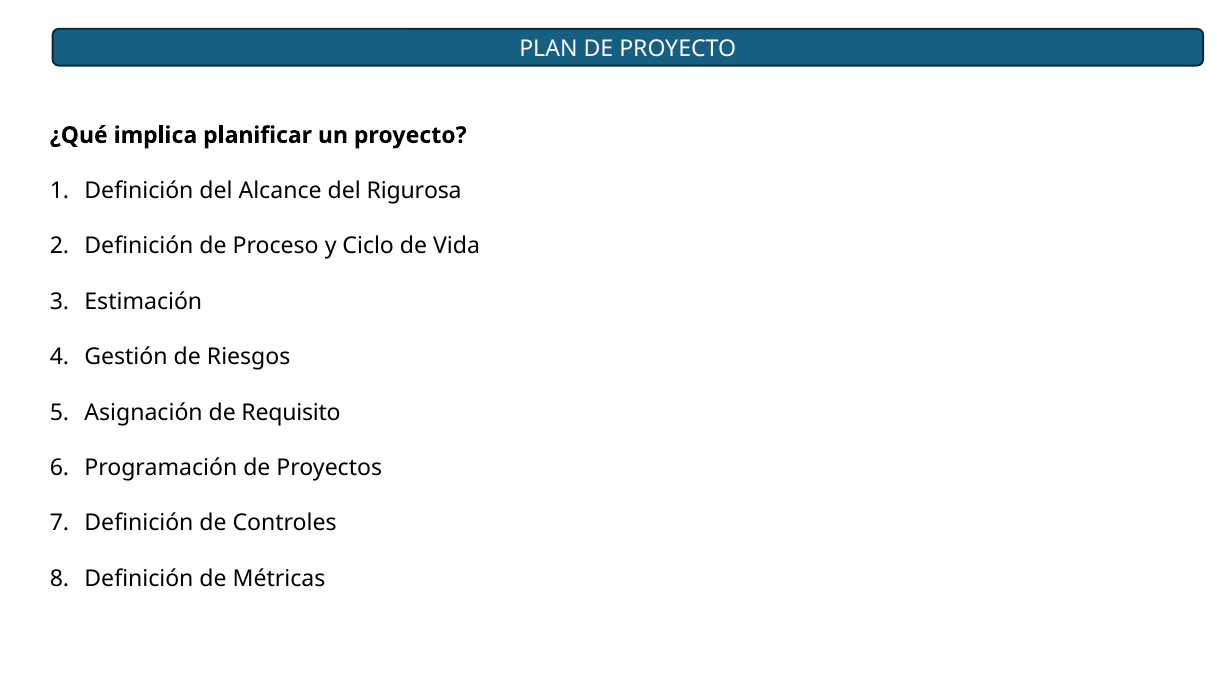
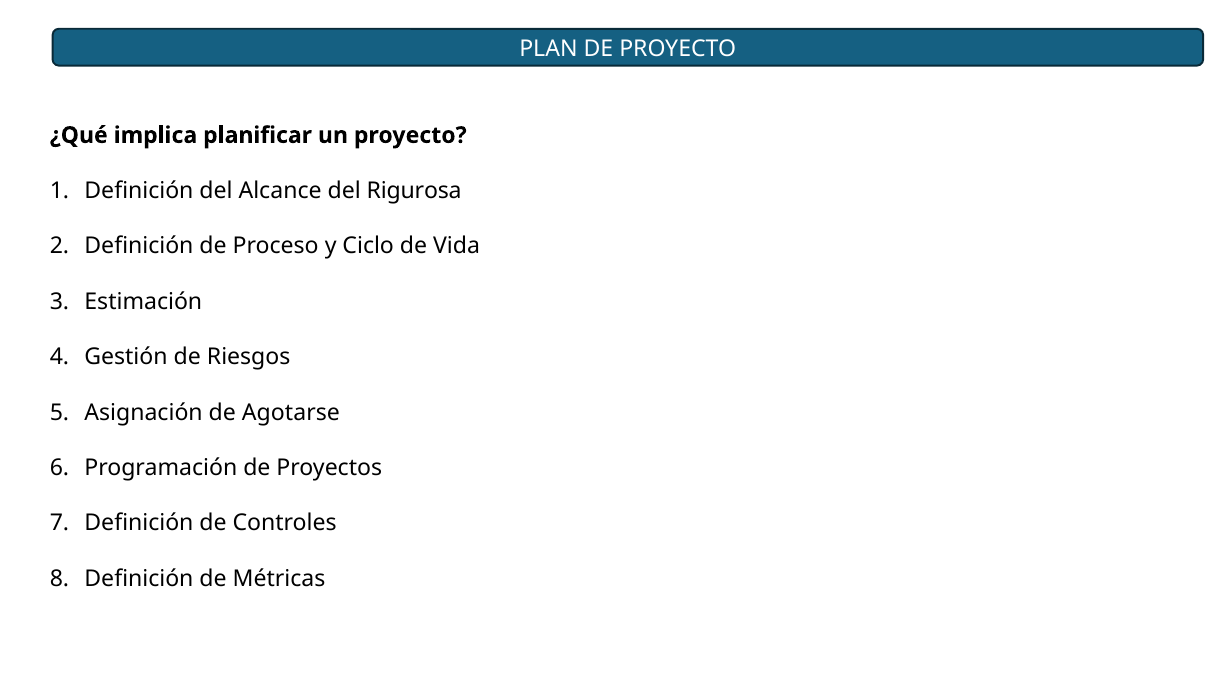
Requisito: Requisito -> Agotarse (291, 412)
